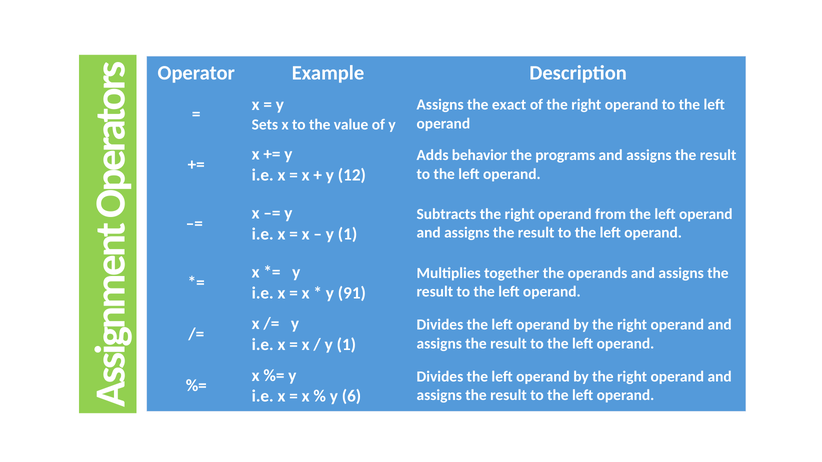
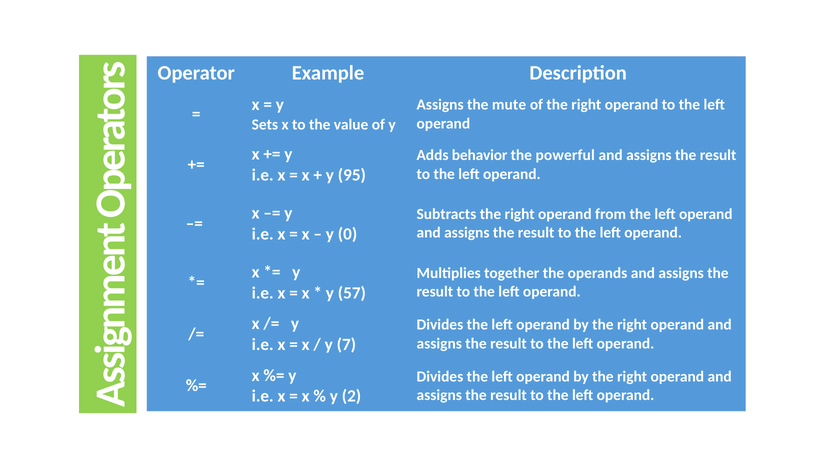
exact: exact -> mute (509, 105)
programs: programs -> powerful (565, 155)
12: 12 -> 95 (352, 175)
1: 1 -> 0 (348, 234)
91: 91 -> 57 (352, 293)
1: 1 -> 7 (346, 345)
6: 6 -> 2 (352, 397)
